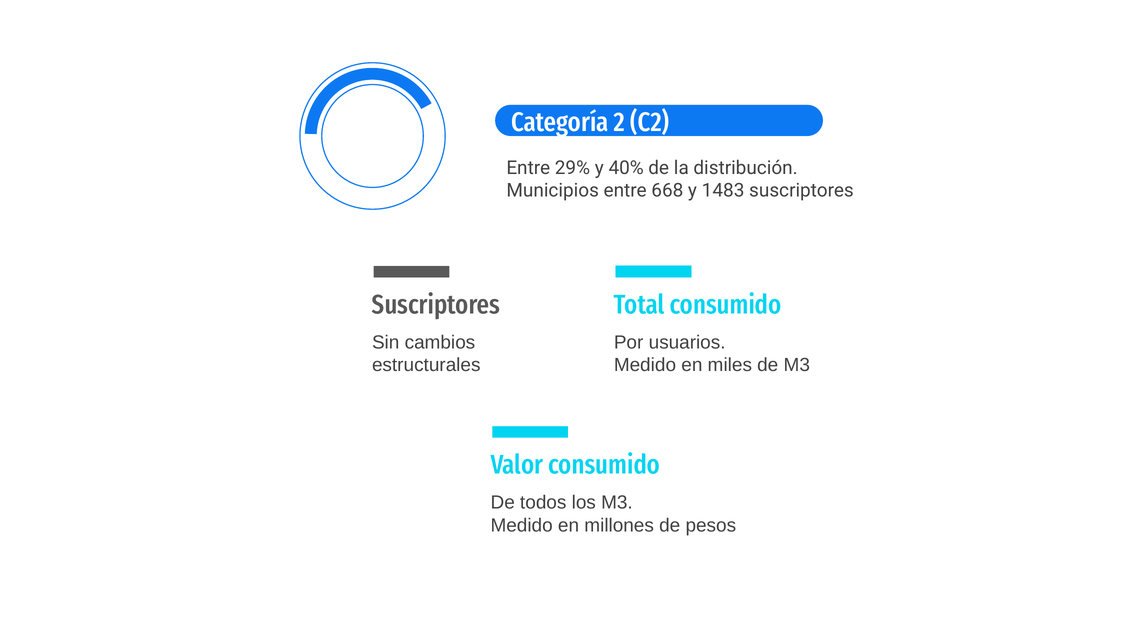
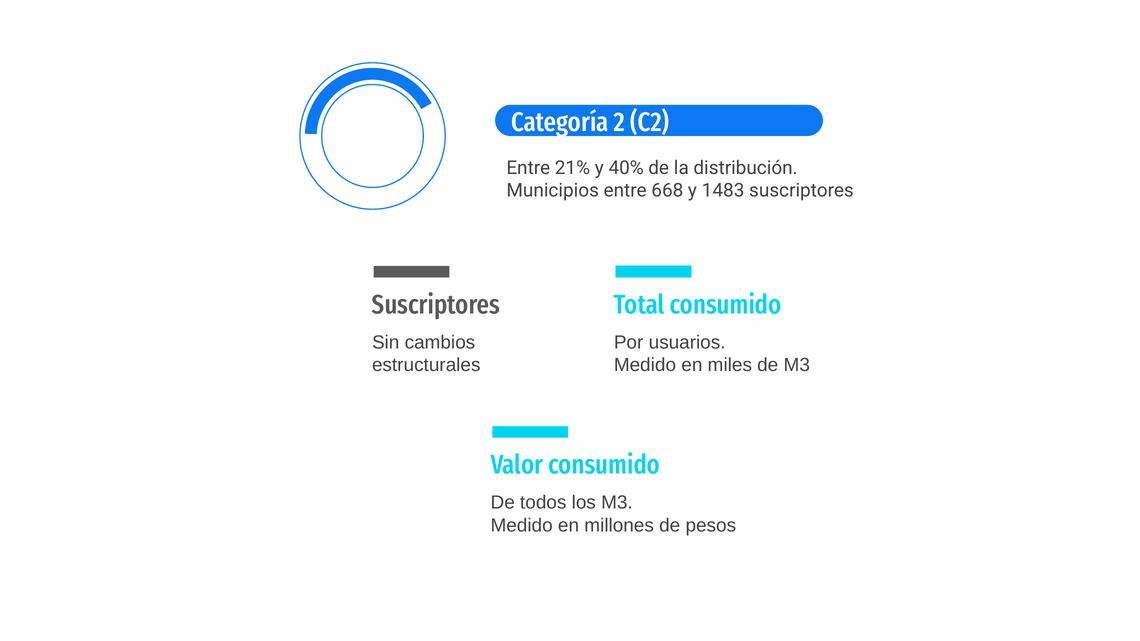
29%: 29% -> 21% (572, 168)
